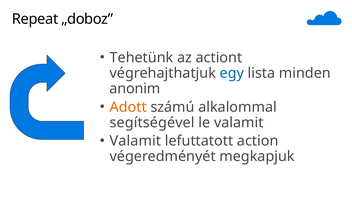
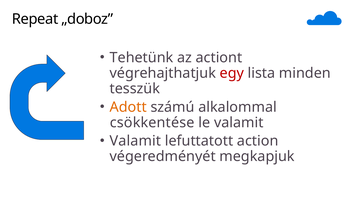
egy colour: blue -> red (232, 73)
anonim: anonim -> tesszük (135, 89)
segítségével: segítségével -> csökkentése (152, 123)
